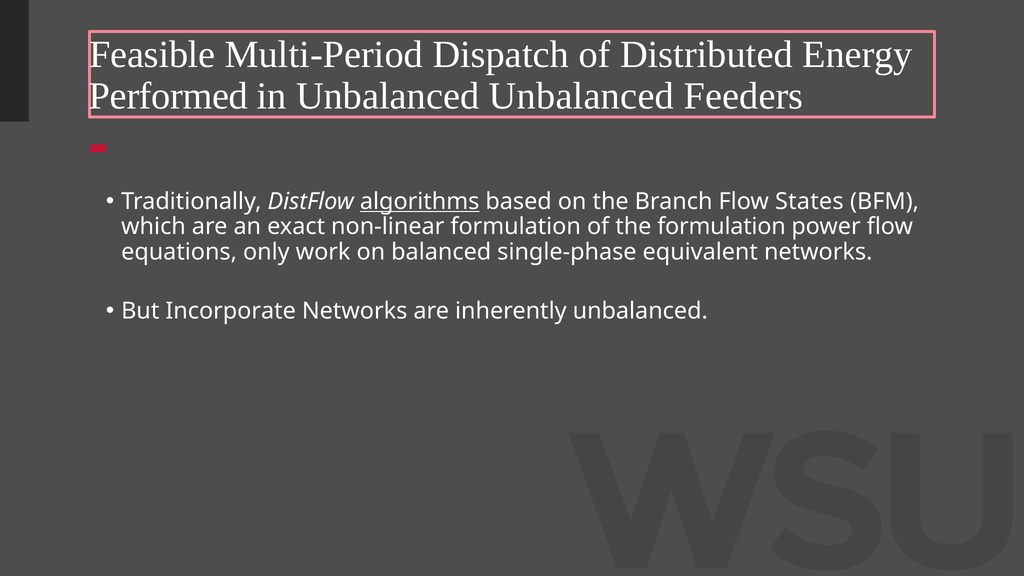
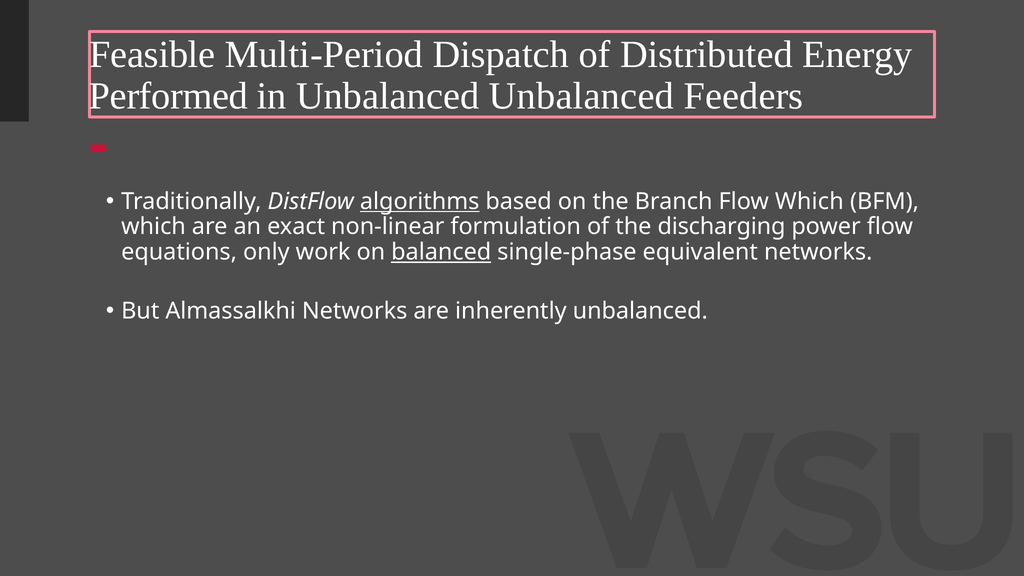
Flow States: States -> Which (809, 201)
the formulation: formulation -> discharging (722, 227)
balanced underline: none -> present (441, 252)
Incorporate: Incorporate -> Almassalkhi (231, 311)
